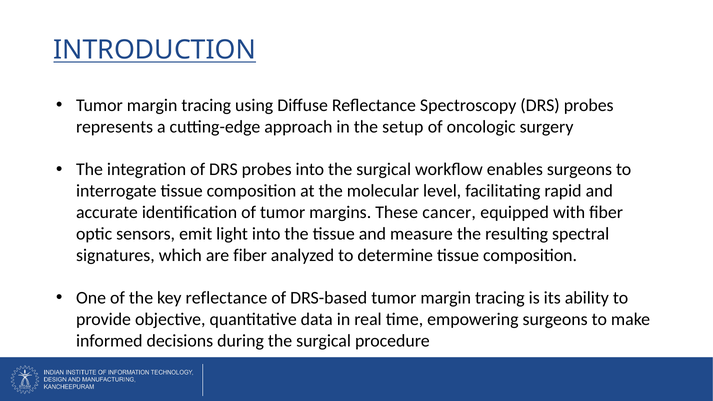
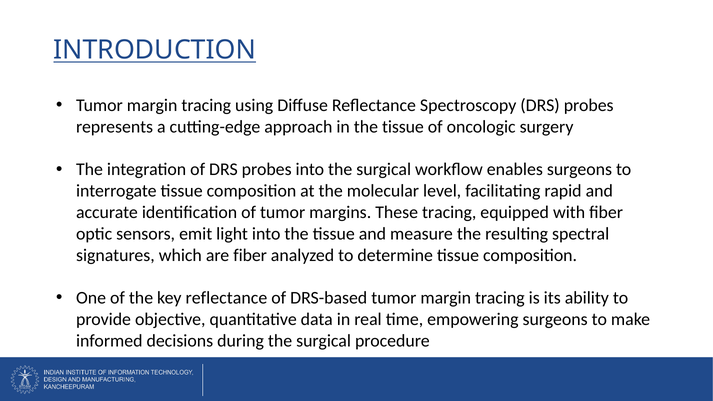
in the setup: setup -> tissue (403, 127)
These cancer: cancer -> tracing (449, 212)
